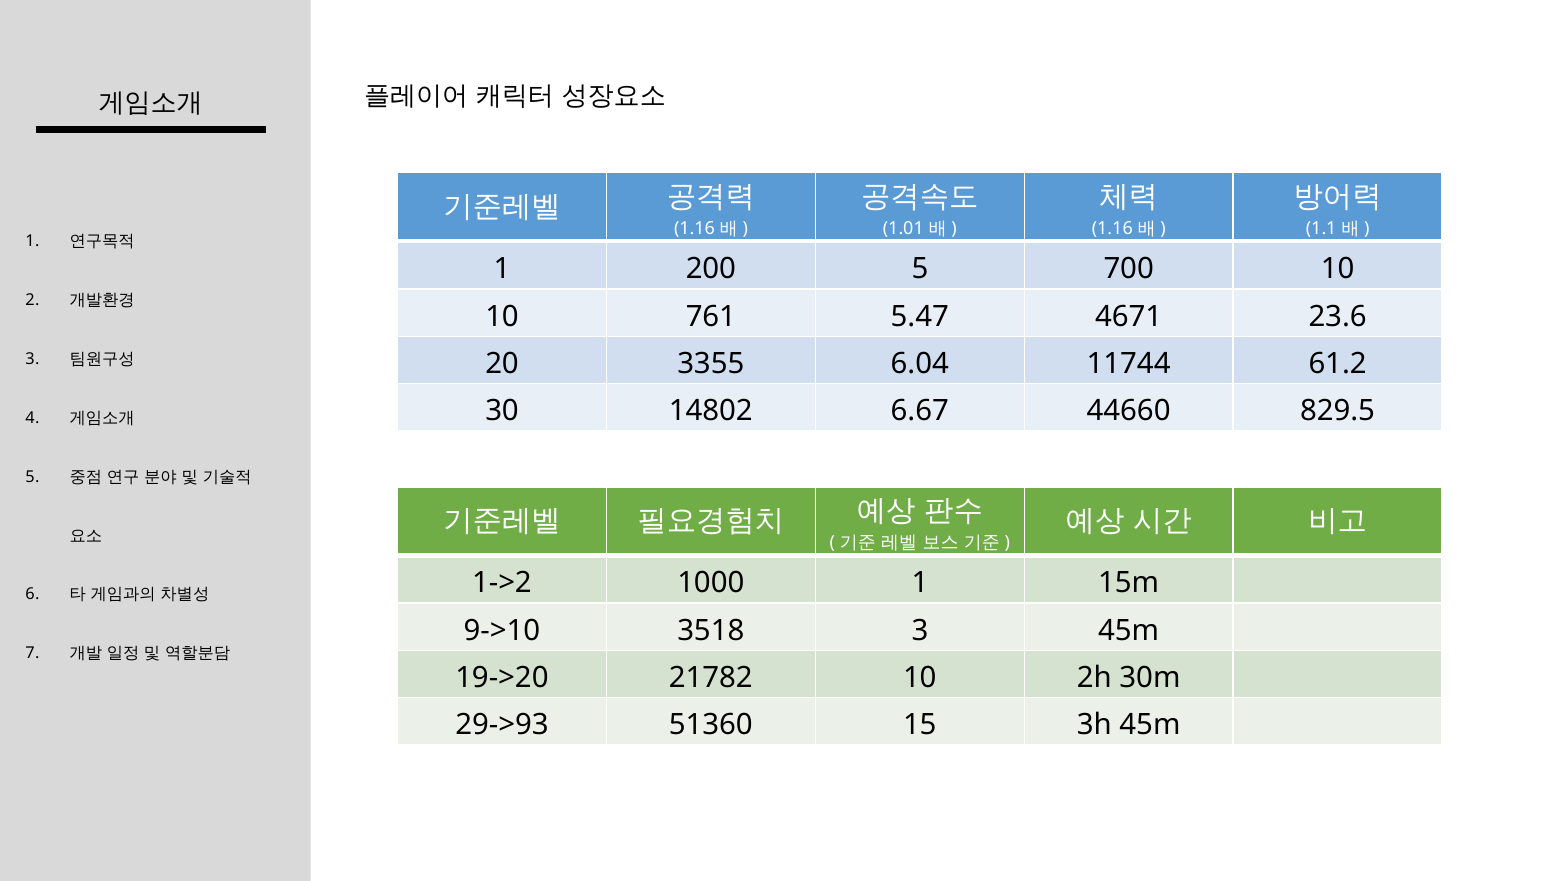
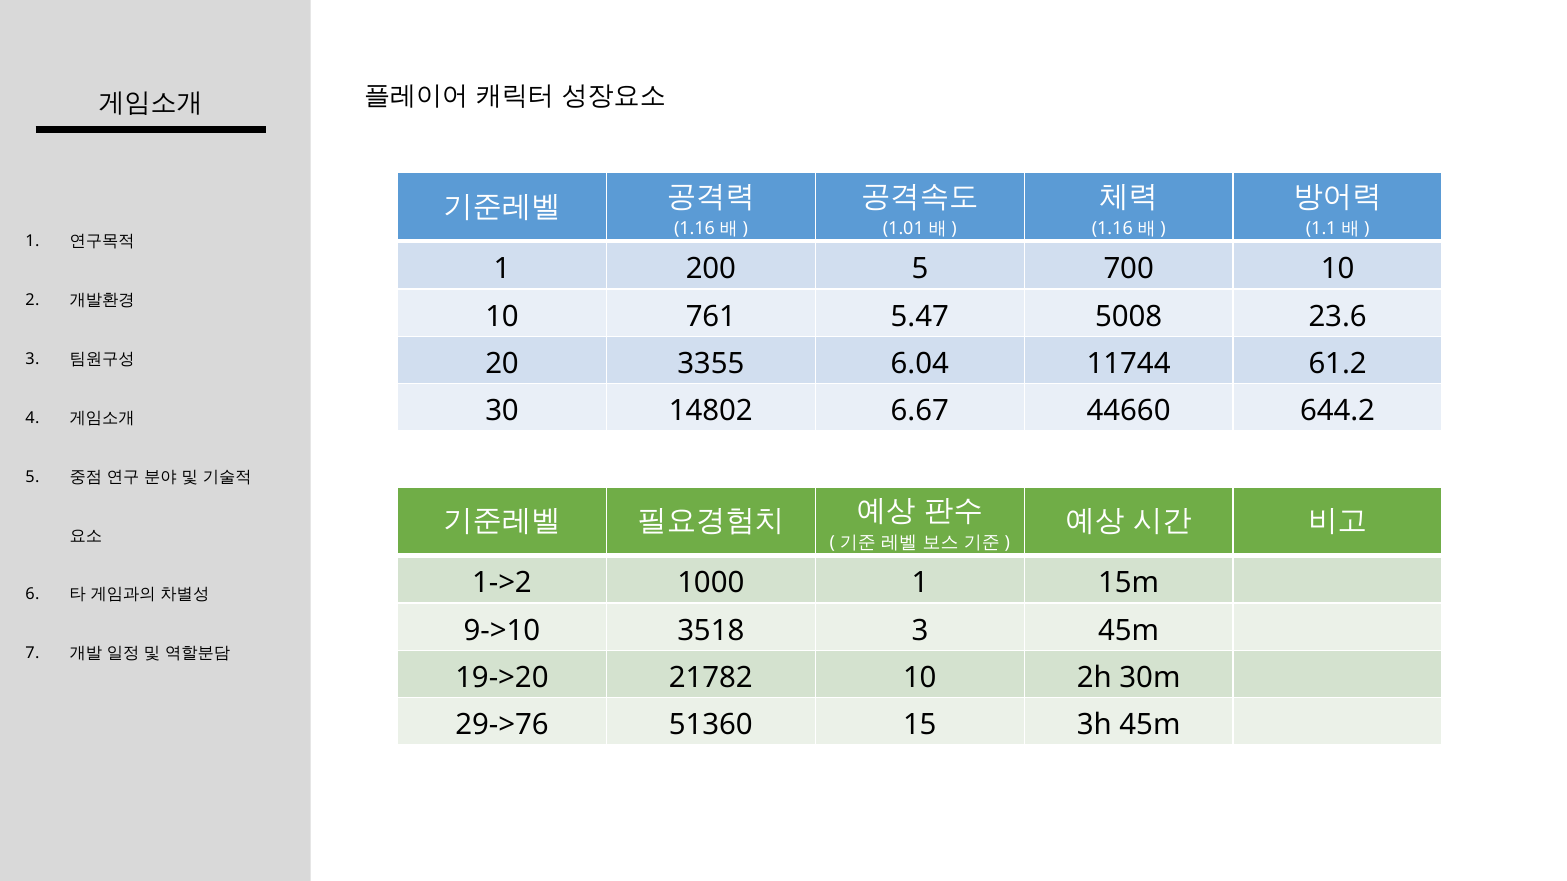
4671: 4671 -> 5008 (1129, 317)
829.5: 829.5 -> 644.2 (1338, 411)
29->93: 29->93 -> 29->76 (502, 726)
